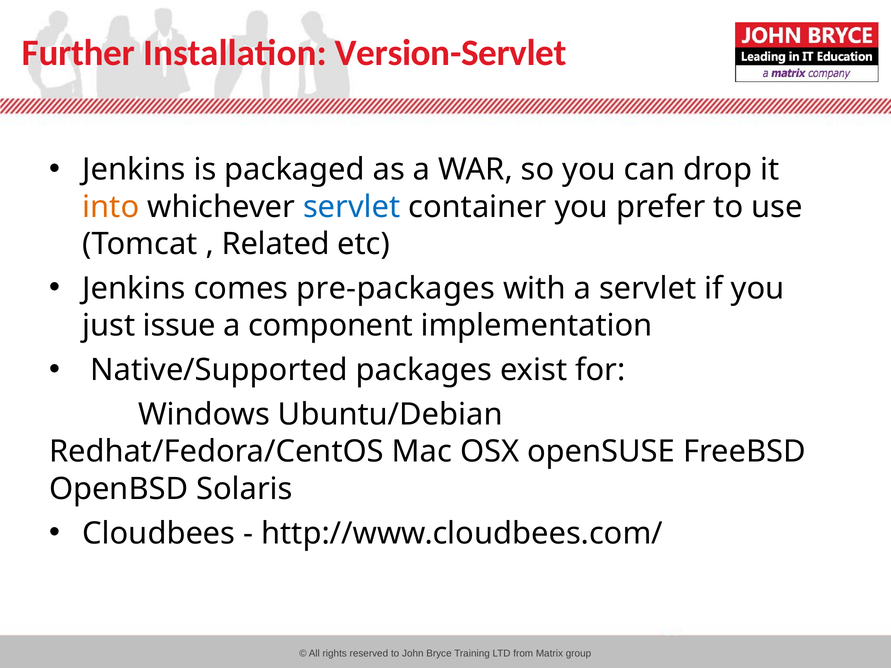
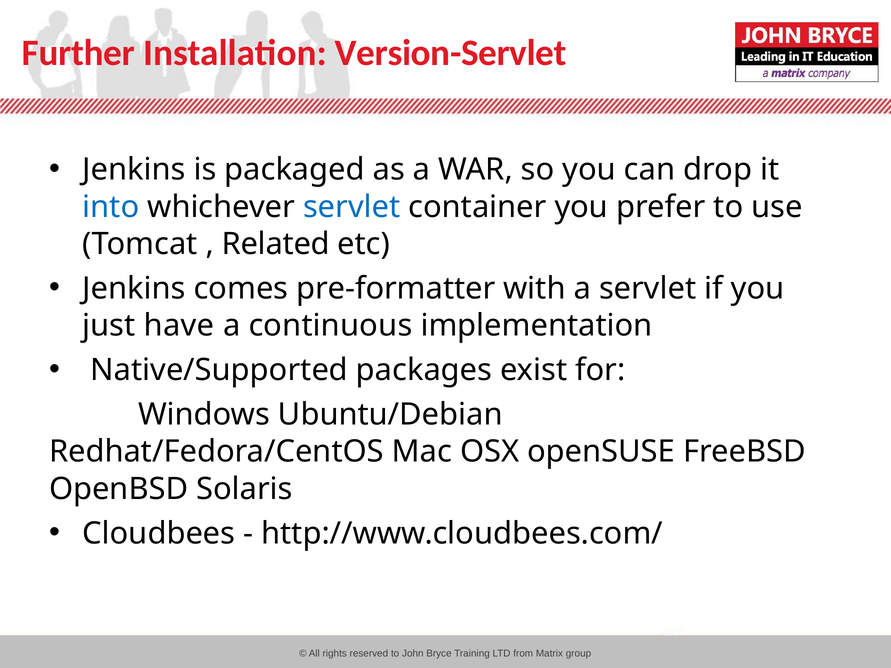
into colour: orange -> blue (111, 207)
pre-packages: pre-packages -> pre-formatter (396, 289)
issue: issue -> have (179, 326)
component: component -> continuous (330, 326)
